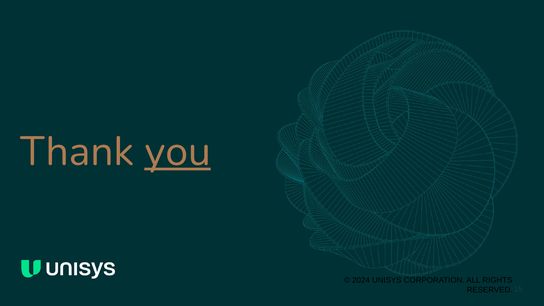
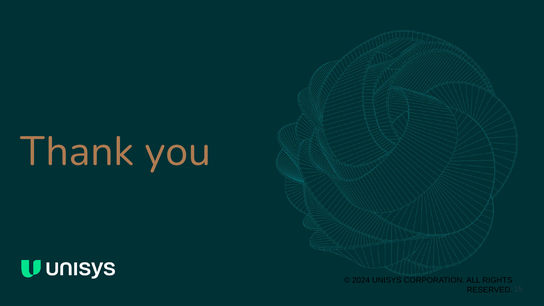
you underline: present -> none (178, 151)
